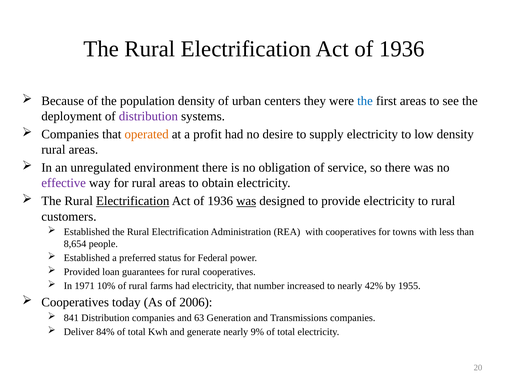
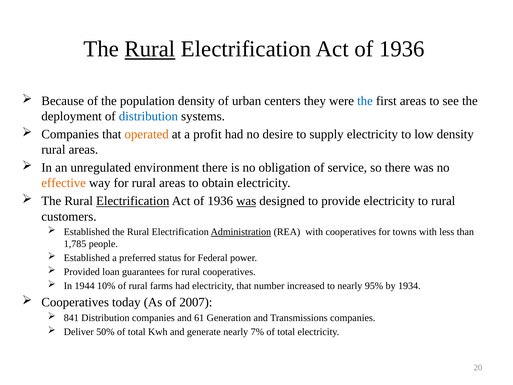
Rural underline: none -> present (150, 49)
distribution colour: purple -> blue (148, 116)
effective colour: purple -> orange (64, 183)
Administration underline: none -> present (241, 232)
8,654: 8,654 -> 1,785 (75, 244)
1971: 1971 -> 1944 (85, 286)
42%: 42% -> 95% (374, 286)
1955: 1955 -> 1934 (409, 286)
2006: 2006 -> 2007 (196, 302)
63: 63 -> 61 (199, 318)
84%: 84% -> 50% (105, 332)
9%: 9% -> 7% (257, 332)
